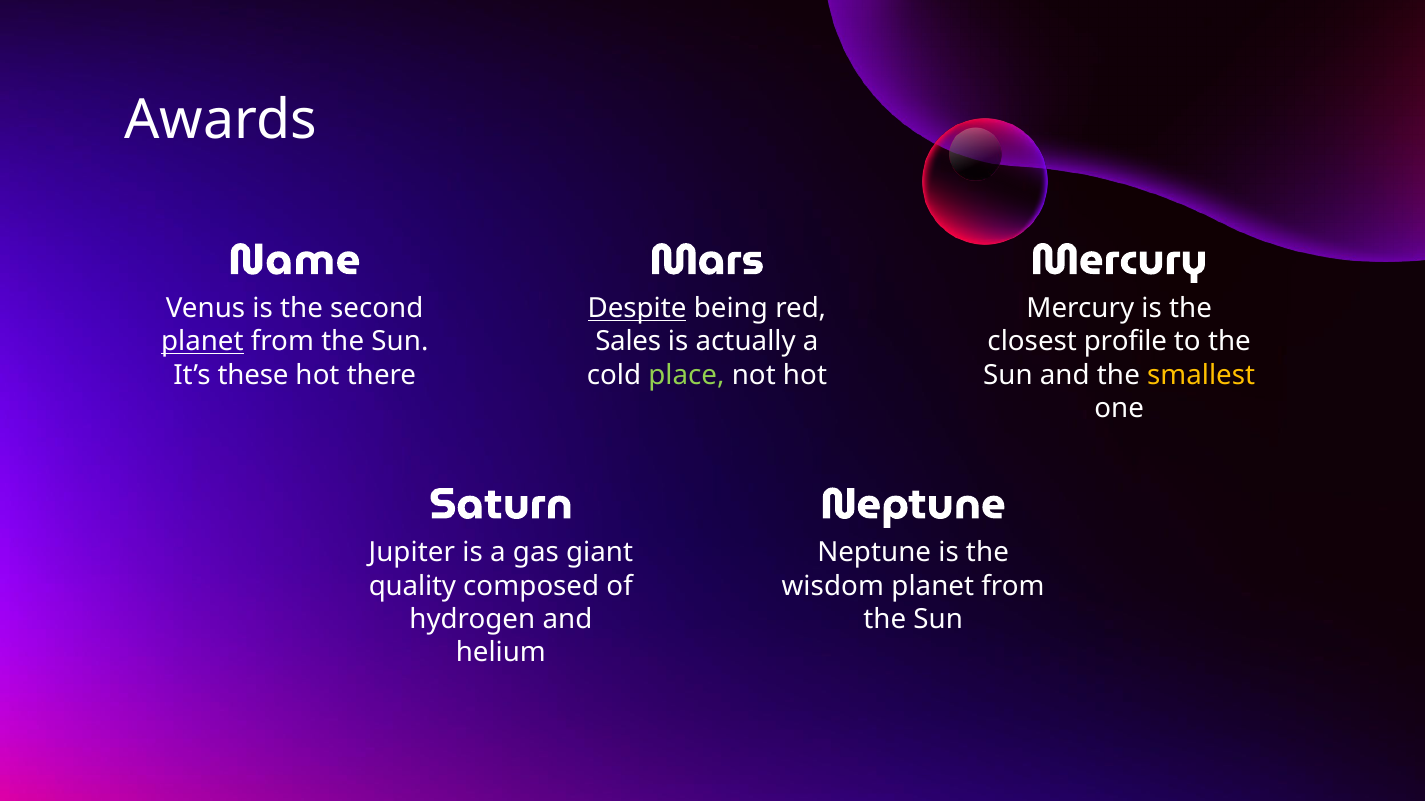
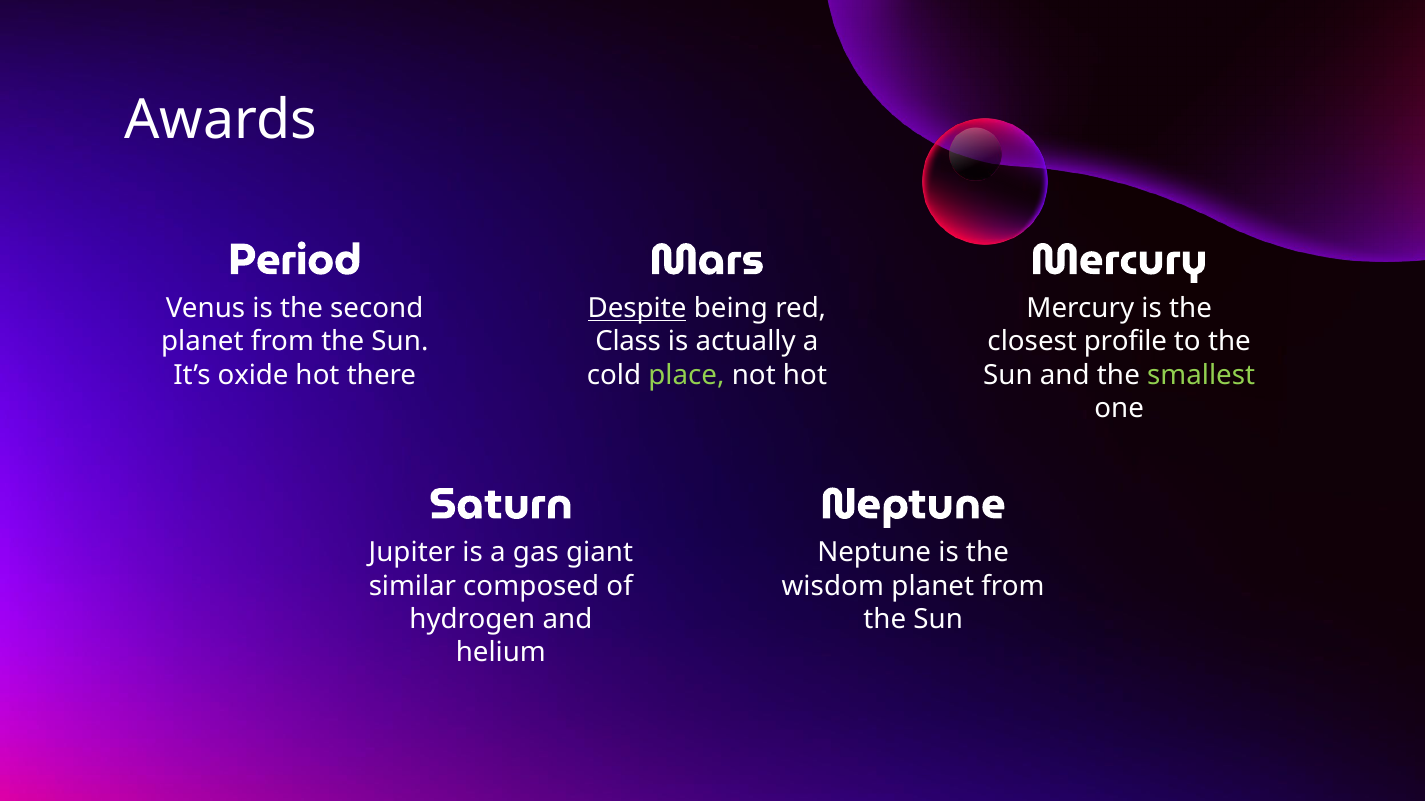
Name: Name -> Period (295, 260)
planet underline: present -> none (202, 342)
Sales: Sales -> Class (628, 342)
these: these -> oxide (253, 375)
smallest colour: yellow -> light green (1201, 375)
quality: quality -> similar (412, 586)
